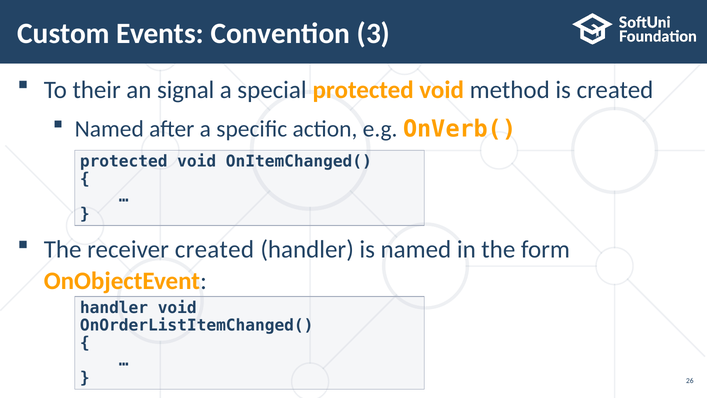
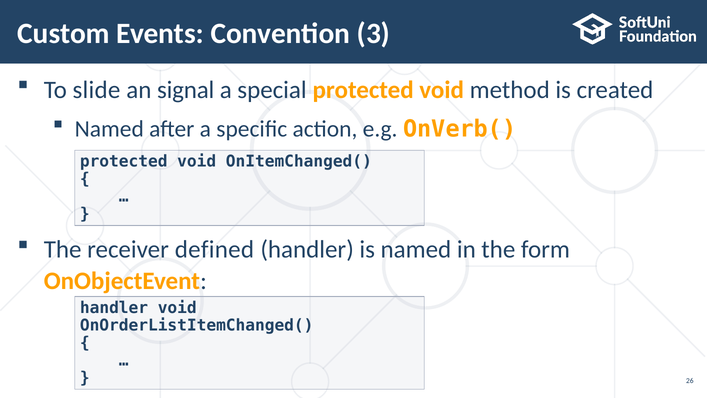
their: their -> slide (96, 90)
receiver created: created -> defined (214, 249)
